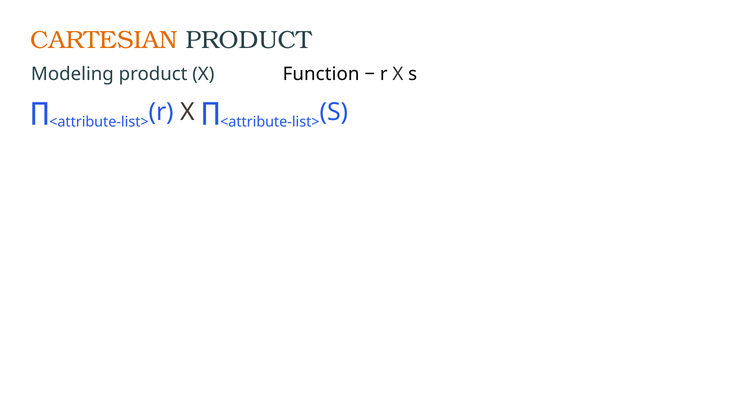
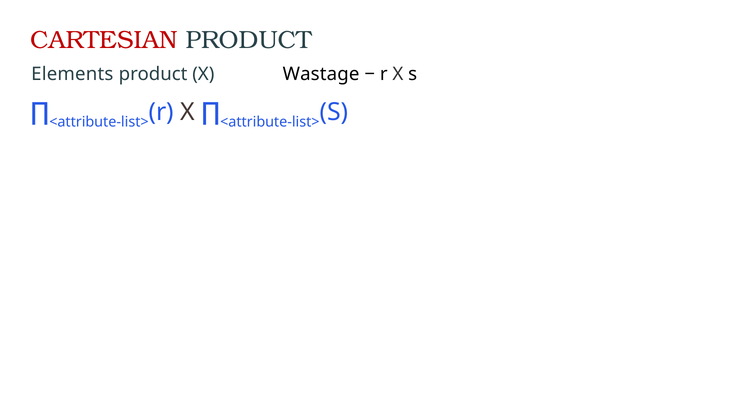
CARTESIAN colour: orange -> red (104, 40)
Modeling: Modeling -> Elements (72, 74)
Function: Function -> Wastage (321, 74)
